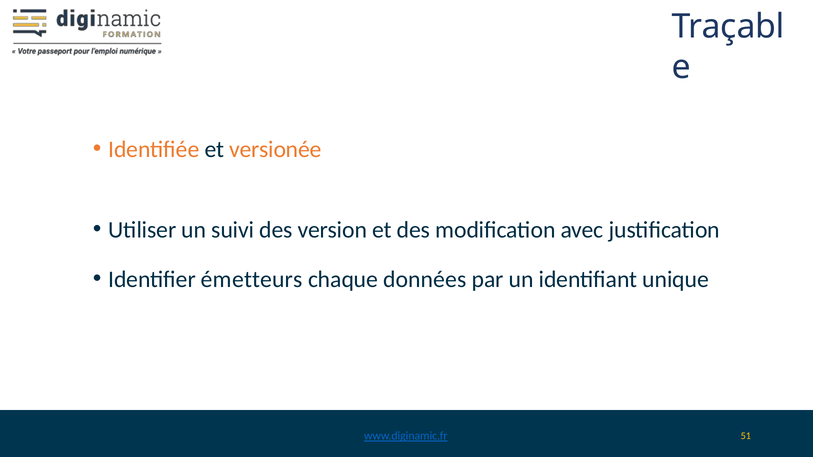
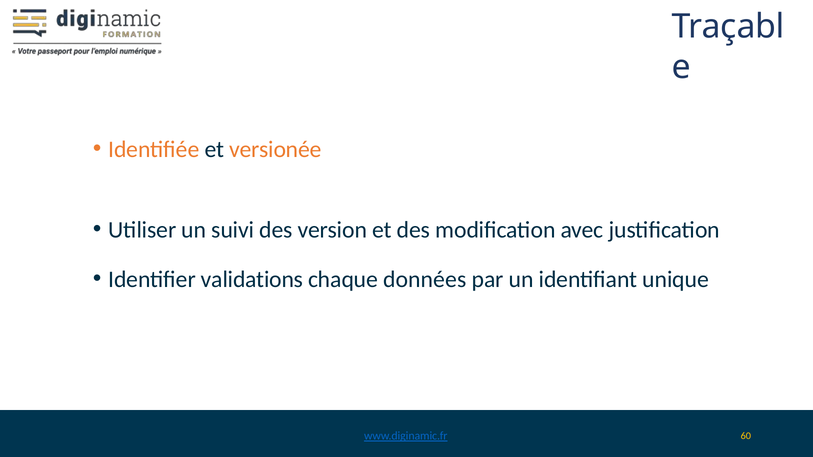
émetteurs: émetteurs -> validations (252, 279)
51: 51 -> 60 (746, 436)
